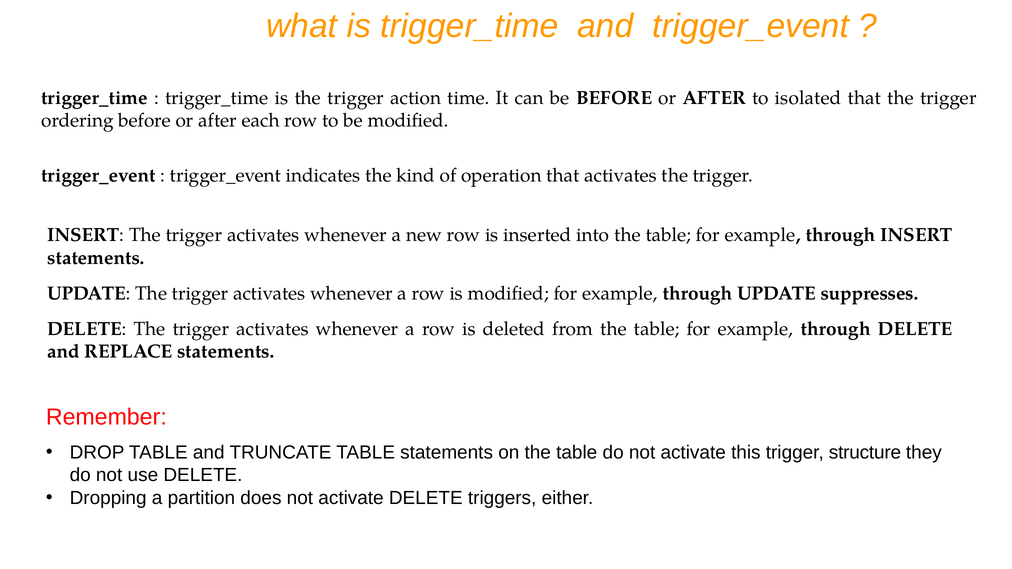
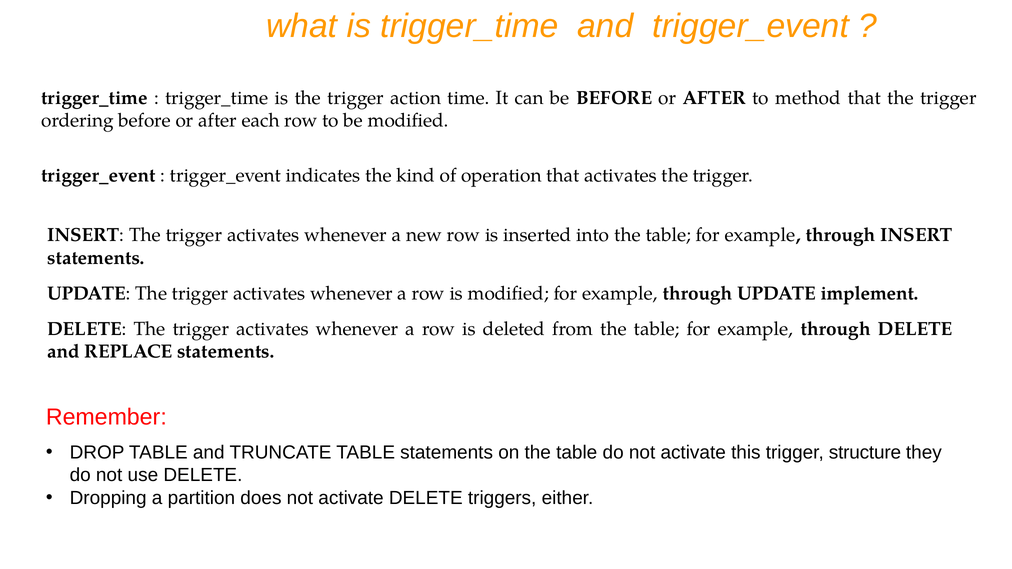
isolated: isolated -> method (808, 98)
suppresses: suppresses -> implement (870, 294)
